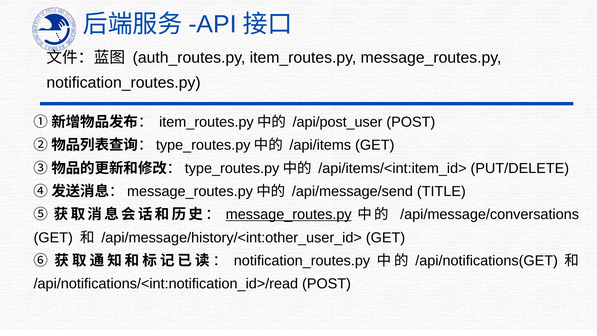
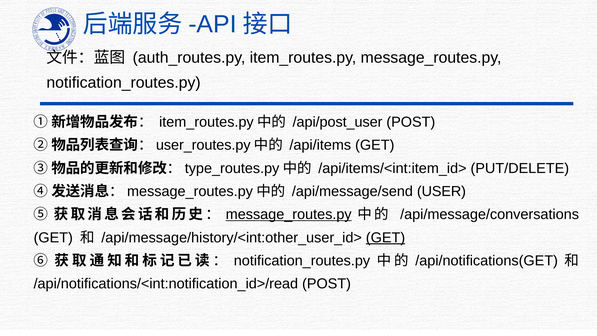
type_routes.py: type_routes.py -> user_routes.py (203, 145)
TITLE: TITLE -> USER (441, 191)
GET underline: none -> present (386, 237)
